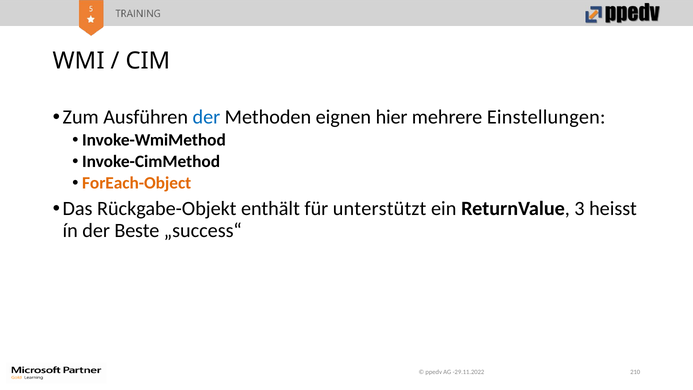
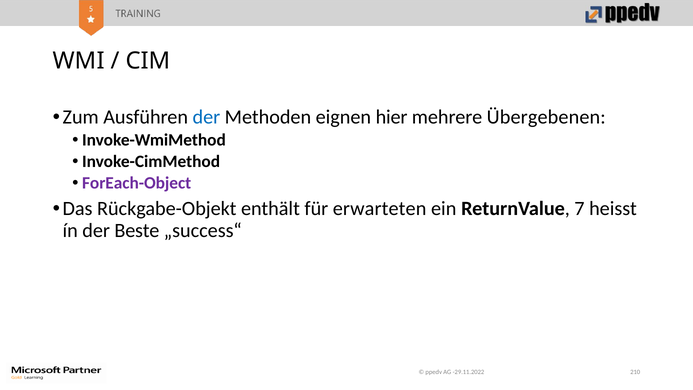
Einstellungen: Einstellungen -> Übergebenen (546, 117)
ForEach-Object colour: orange -> purple (137, 183)
unterstützt: unterstützt -> erwarteten (380, 209)
3: 3 -> 7 (579, 209)
